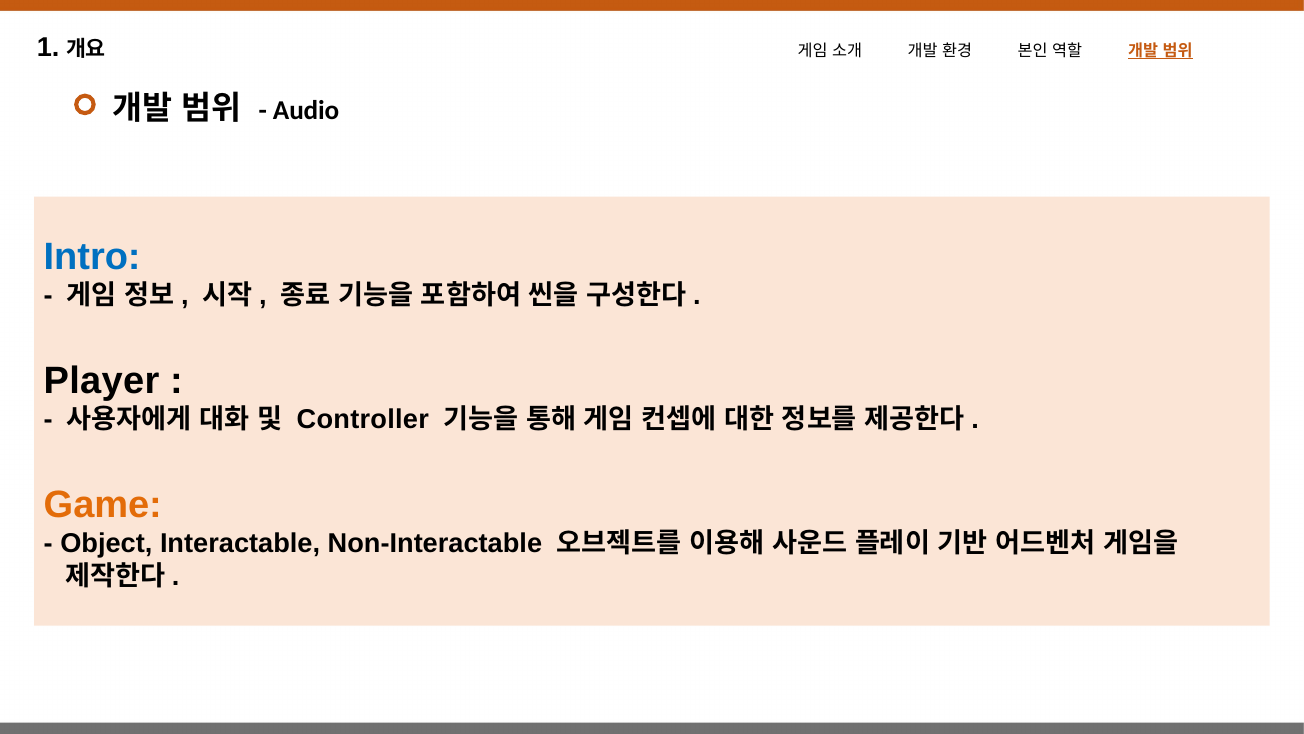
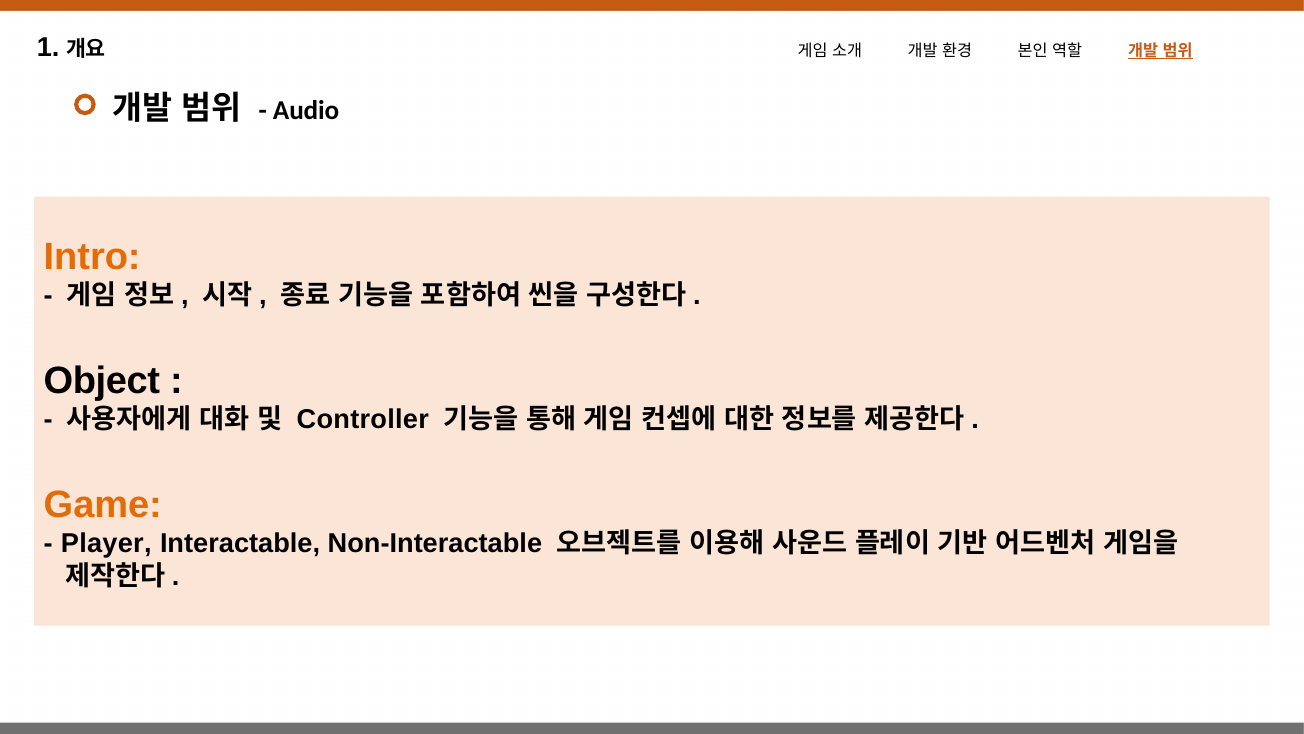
Intro colour: blue -> orange (92, 257)
Player: Player -> Object (102, 381)
Object: Object -> Player (106, 543)
